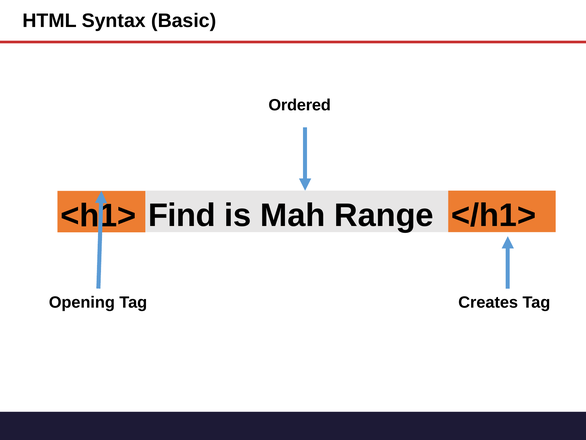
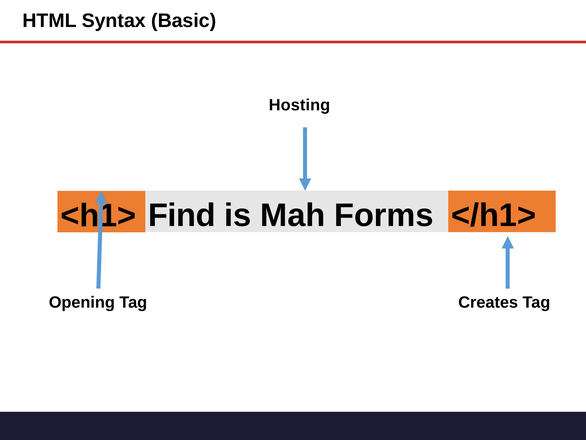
Ordered: Ordered -> Hosting (299, 105)
Range: Range -> Forms (384, 215)
